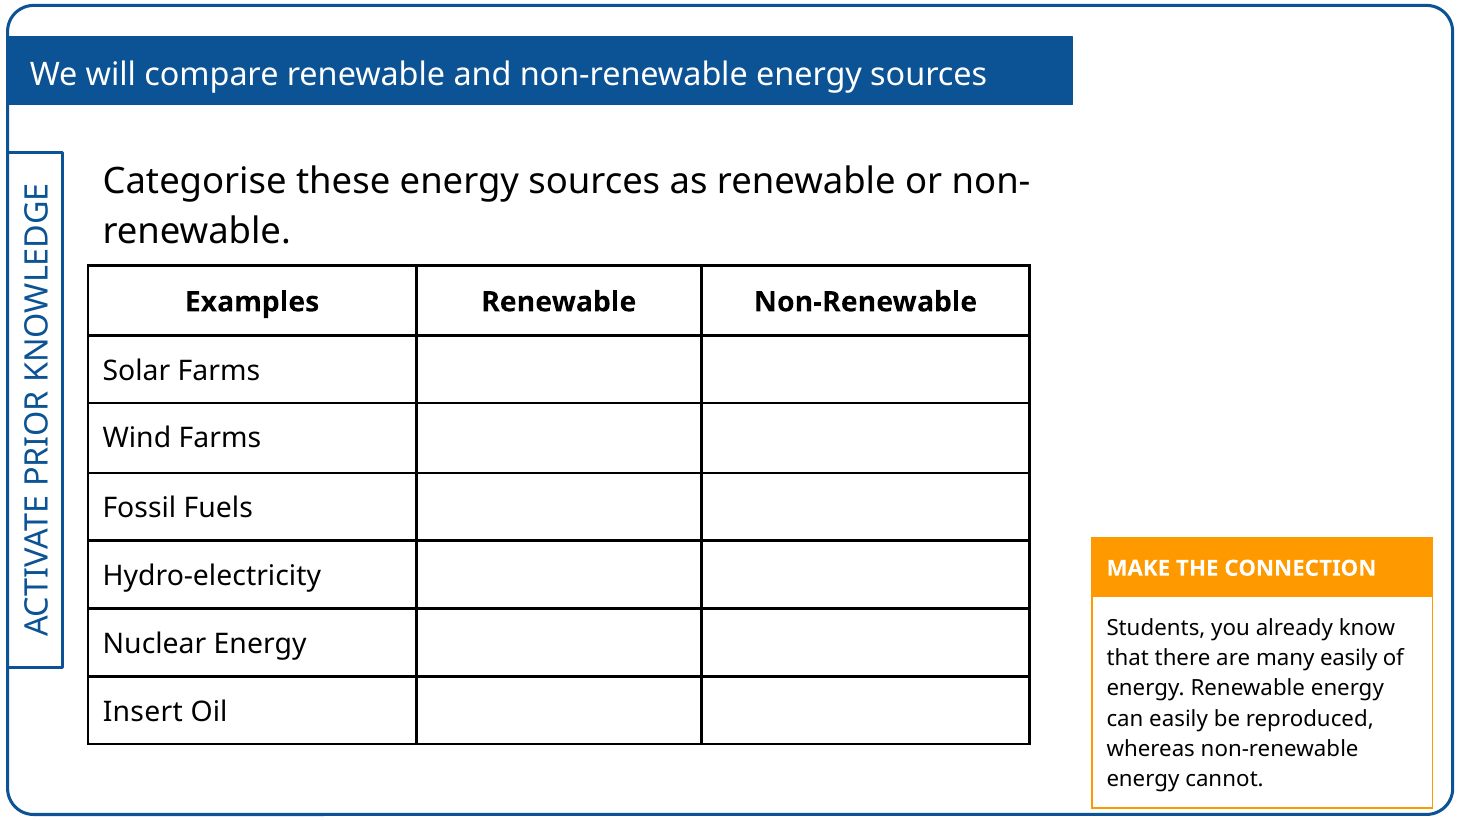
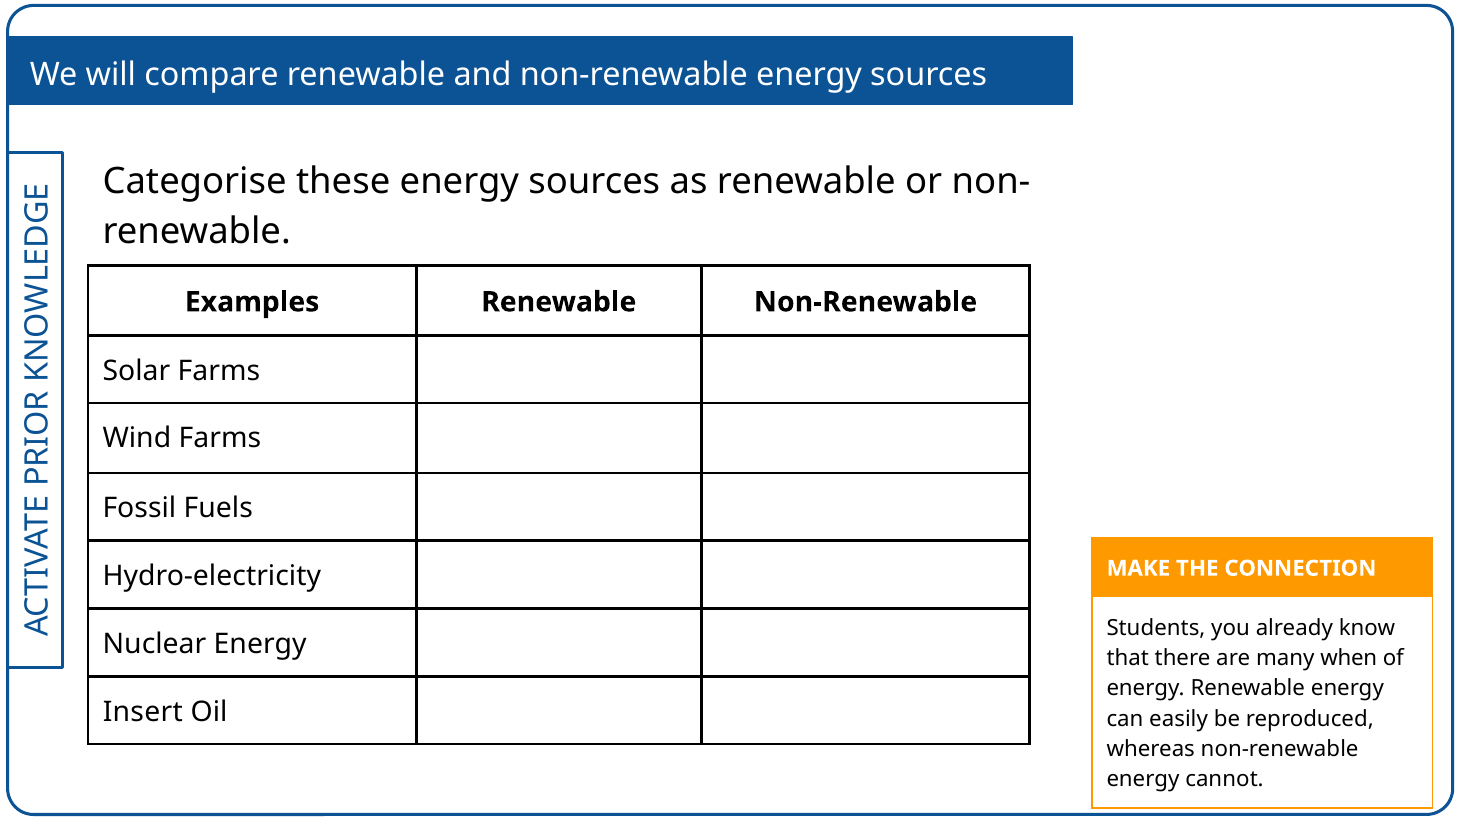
many easily: easily -> when (1349, 658)
